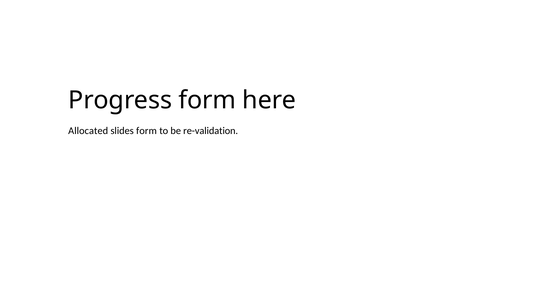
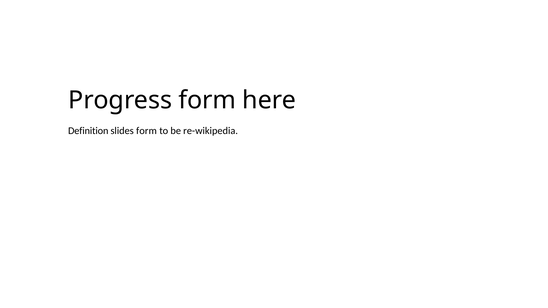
Allocated: Allocated -> Definition (88, 131)
re-validation: re-validation -> re-wikipedia (211, 131)
